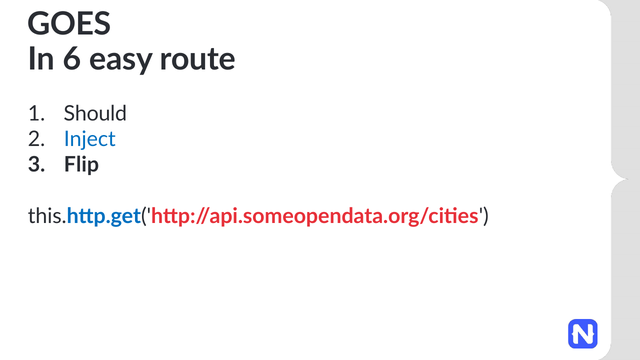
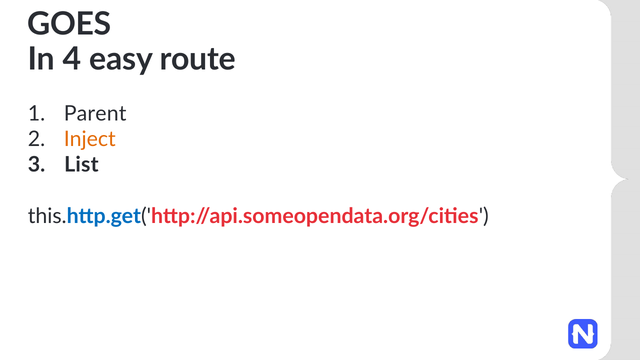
6: 6 -> 4 (72, 59)
Should: Should -> Parent (95, 114)
Inject colour: blue -> orange (90, 139)
Flip: Flip -> List (81, 165)
